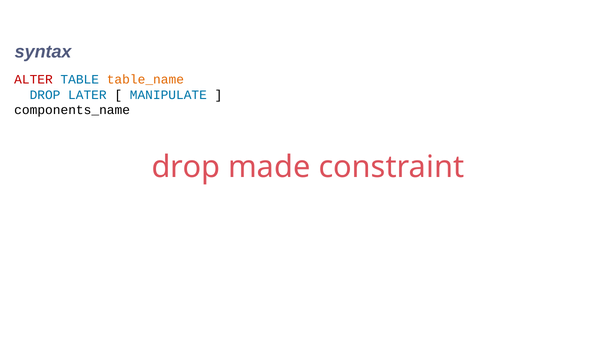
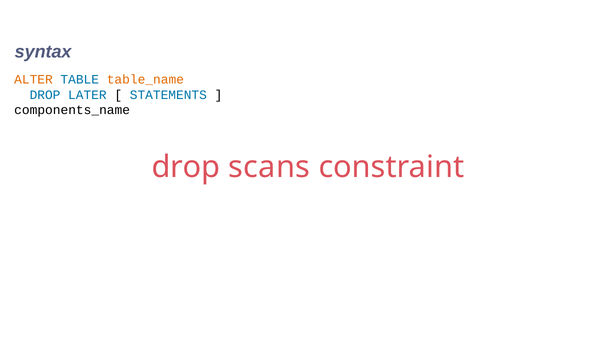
ALTER colour: red -> orange (33, 79)
MANIPULATE: MANIPULATE -> STATEMENTS (168, 95)
made: made -> scans (269, 167)
